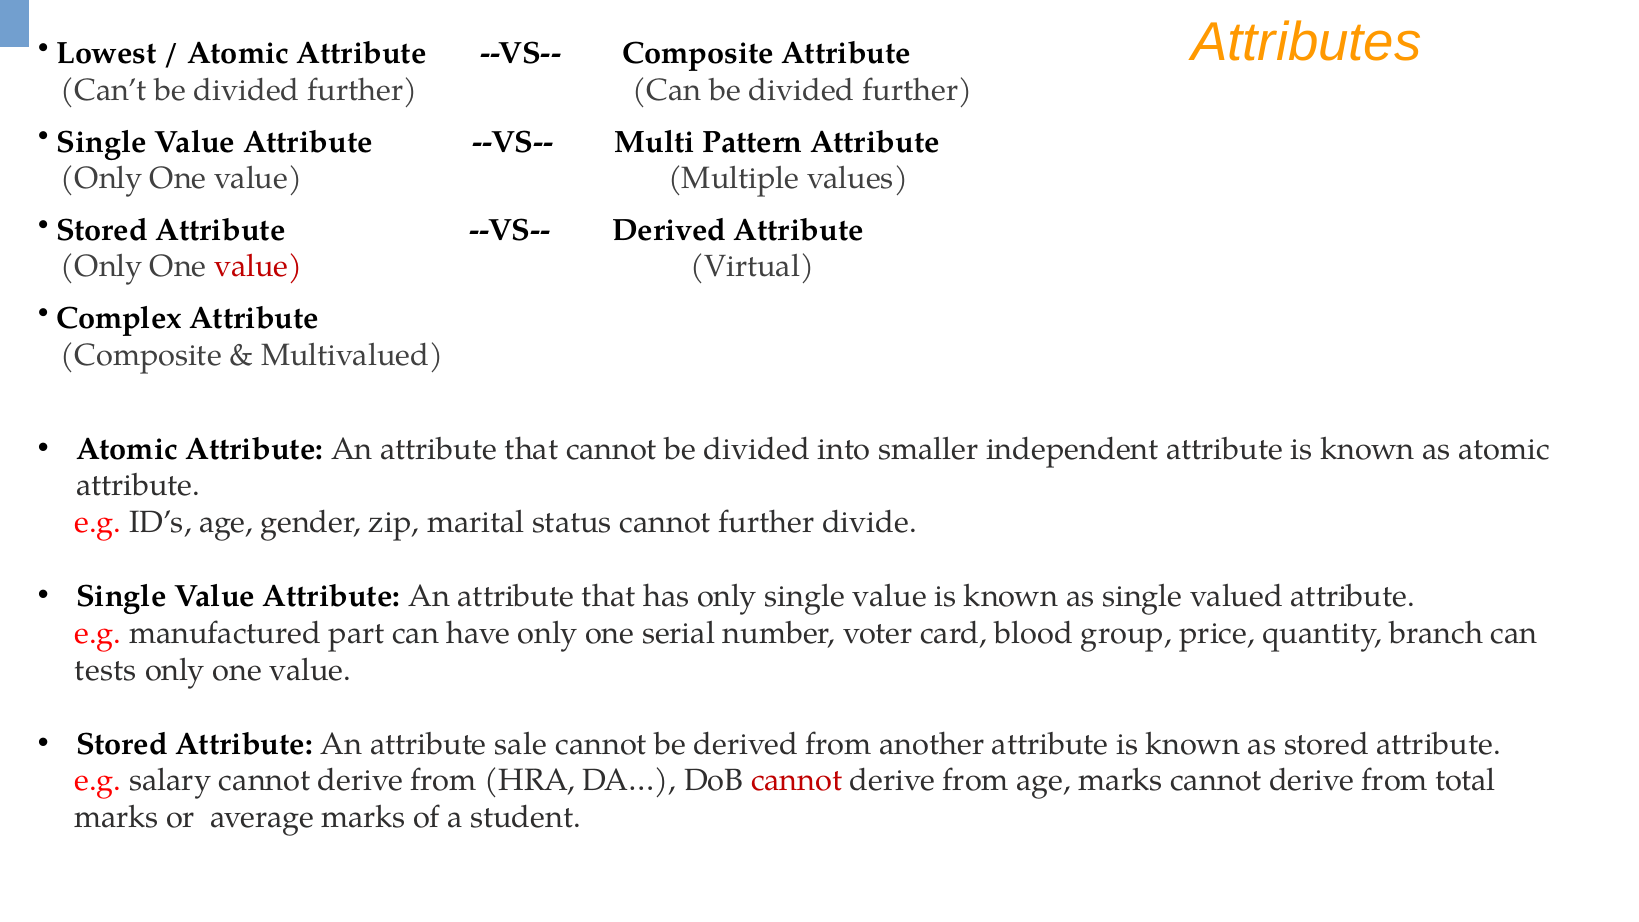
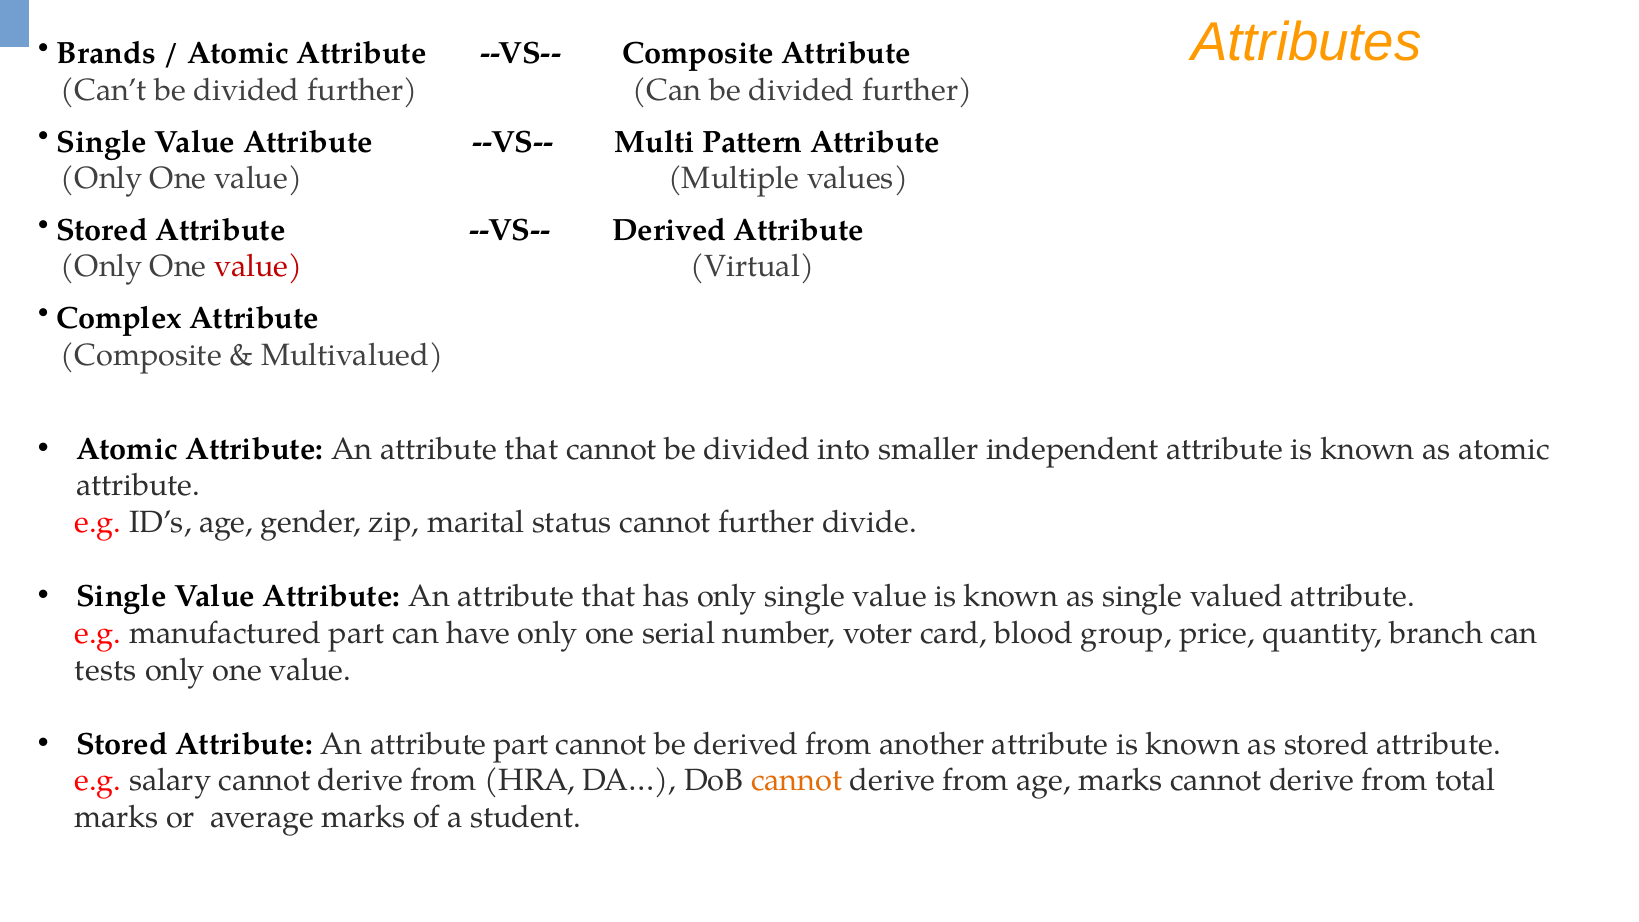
Lowest: Lowest -> Brands (106, 54)
attribute sale: sale -> part (521, 744)
cannot colour: red -> orange (797, 781)
